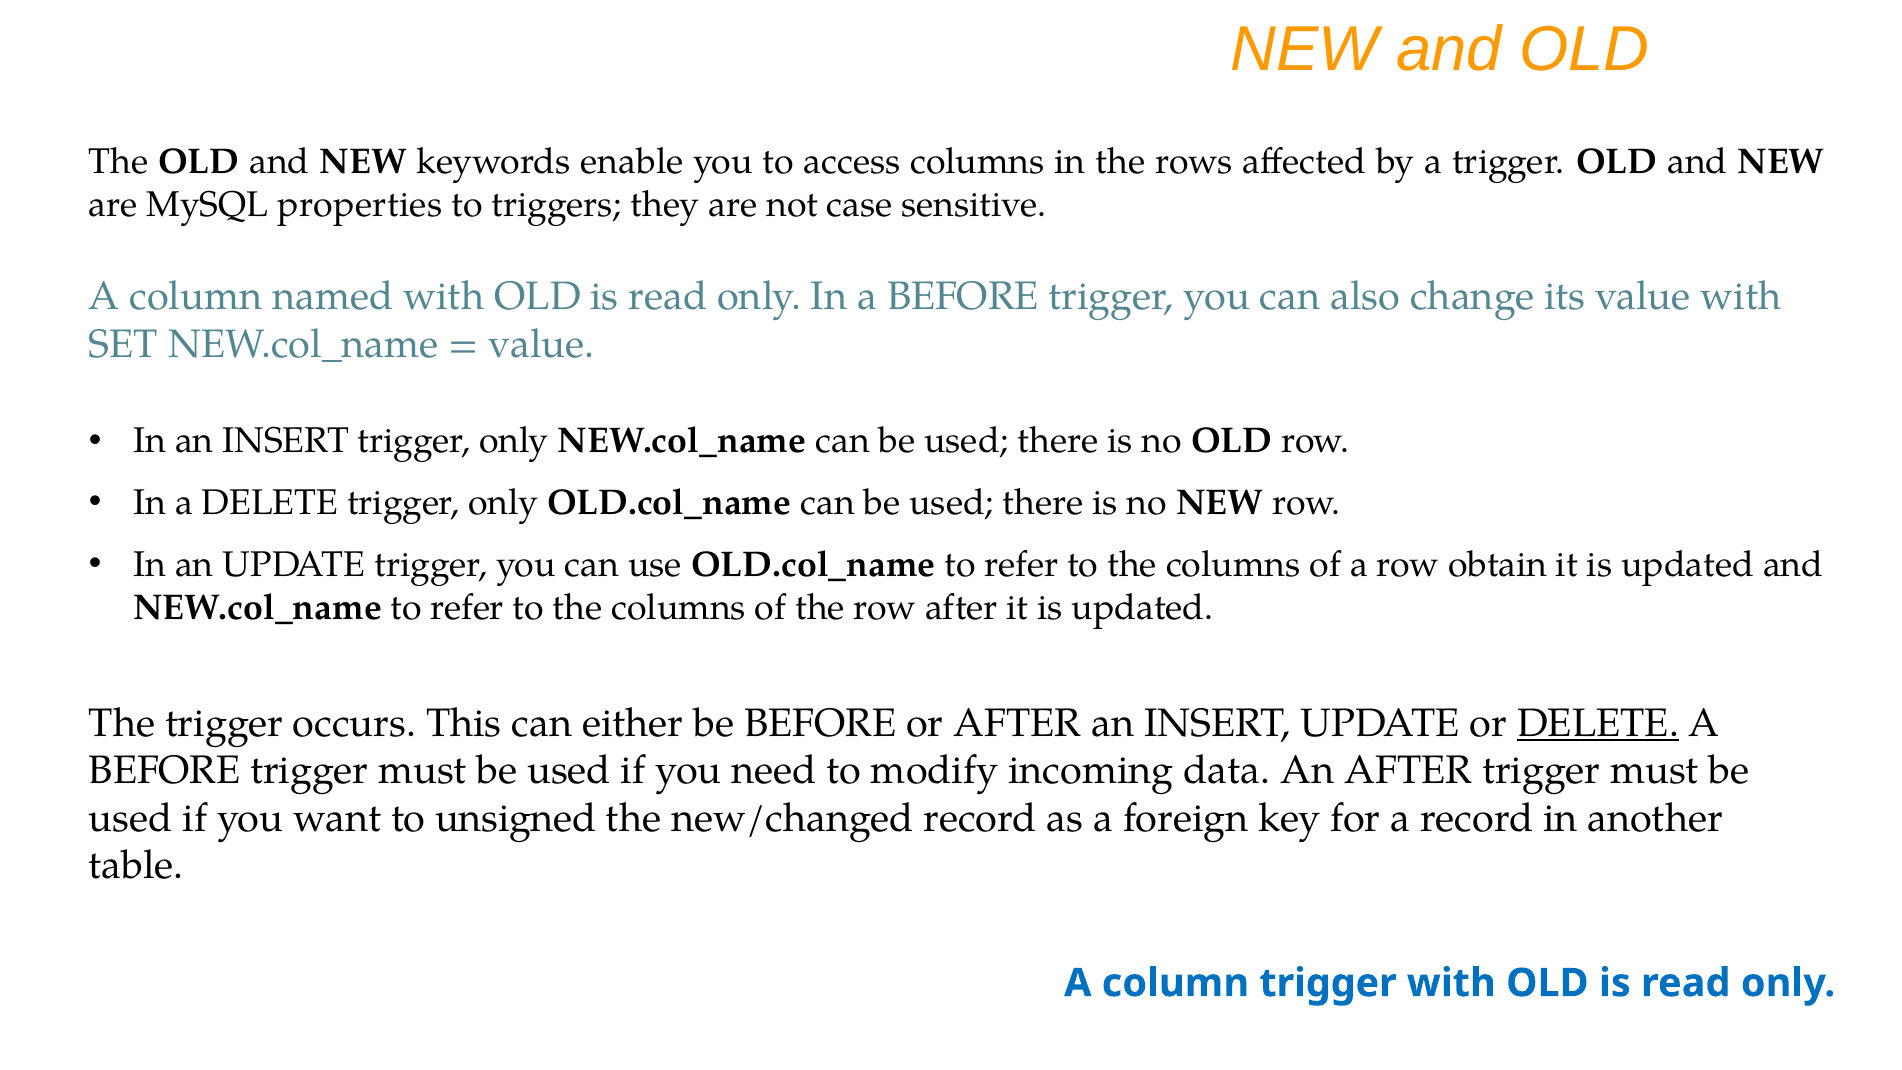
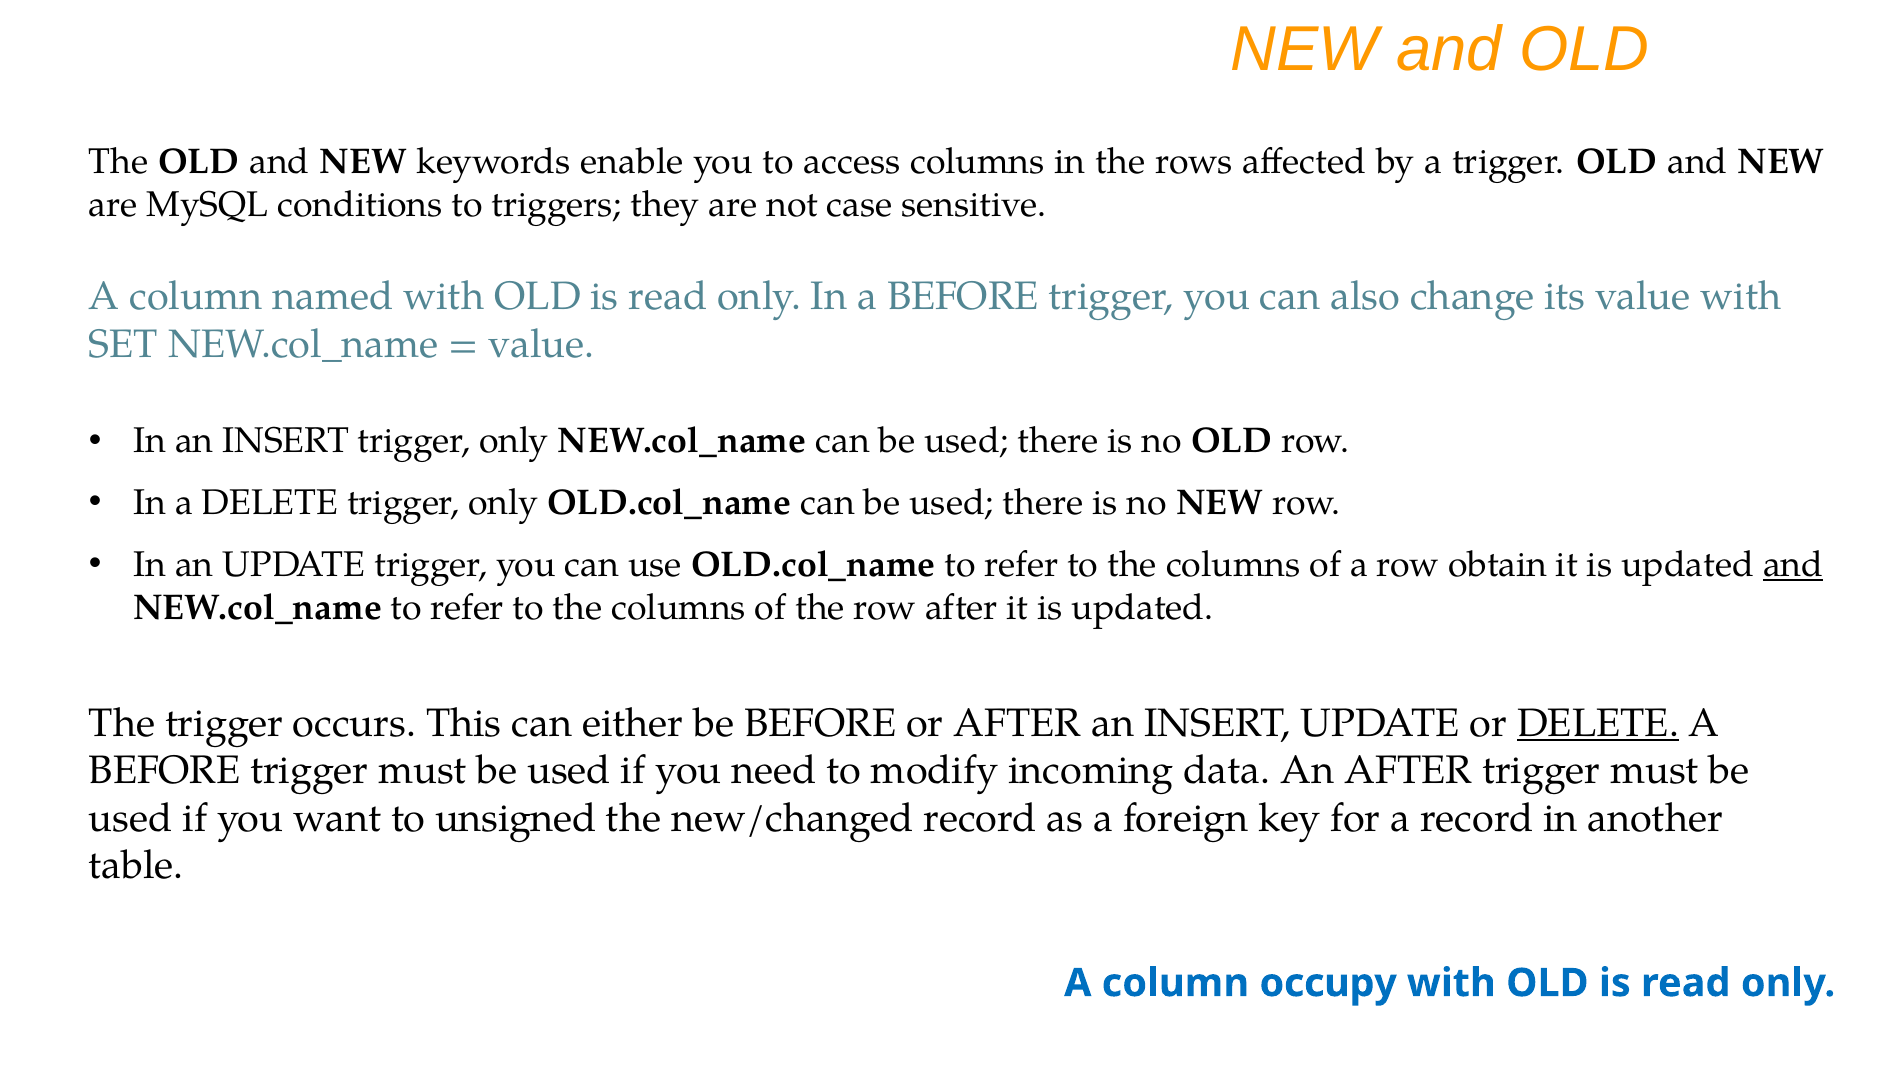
properties: properties -> conditions (360, 204)
and underline: none -> present (1793, 565)
column trigger: trigger -> occupy (1328, 983)
